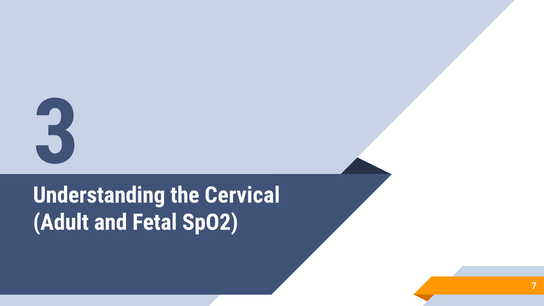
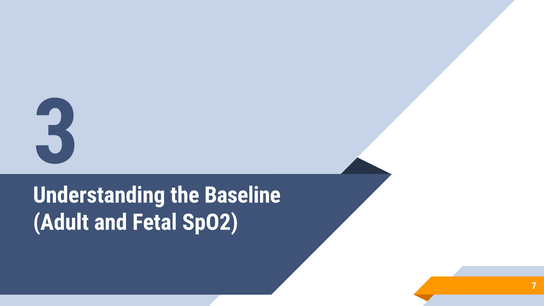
Cervical: Cervical -> Baseline (243, 195)
